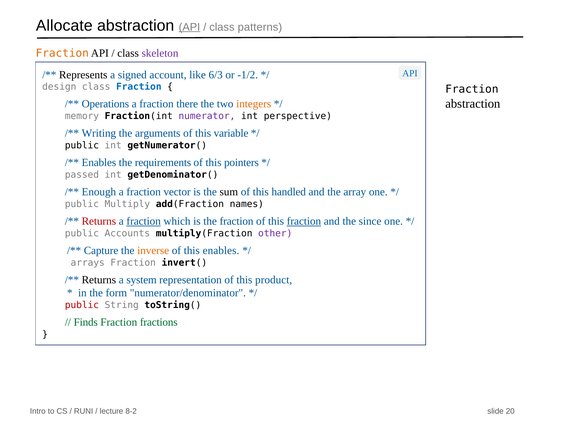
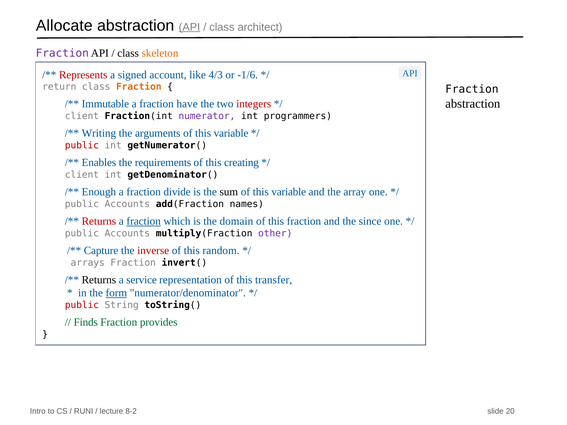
patterns: patterns -> architect (260, 27)
Fraction colour: orange -> purple (62, 53)
skeleton colour: purple -> orange (160, 53)
Represents colour: black -> red (83, 75)
6/3: 6/3 -> 4/3 (216, 75)
-1/2: -1/2 -> -1/6 (248, 75)
design: design -> return (59, 87)
Fraction colour: blue -> orange (139, 87)
Operations: Operations -> Immutable (105, 104)
there: there -> have (187, 104)
integers colour: orange -> red (254, 104)
memory: memory -> client (82, 116)
perspective: perspective -> programmers (298, 116)
public colour: black -> red (82, 146)
pointers: pointers -> creating (241, 163)
passed: passed -> client (82, 175)
vector: vector -> divide (177, 192)
handled: handled -> variable (289, 192)
Multiply: Multiply -> Accounts (127, 204)
the fraction: fraction -> domain (236, 221)
fraction underline: present -> none (304, 221)
inverse colour: orange -> red (153, 251)
this enables: enables -> random (221, 251)
system: system -> service (142, 280)
product: product -> transfer (274, 280)
form underline: none -> present (116, 293)
fractions: fractions -> provides (159, 322)
